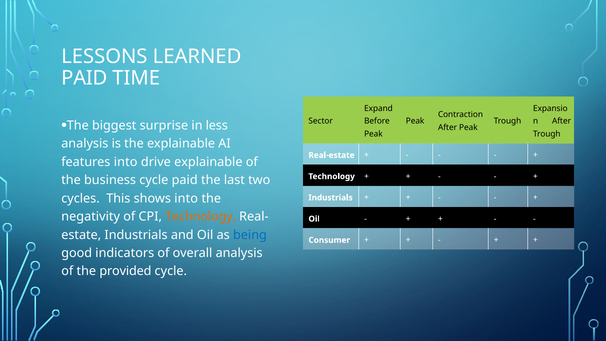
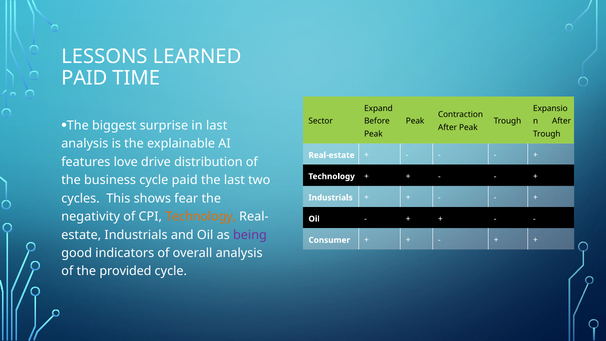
in less: less -> last (217, 126)
features into: into -> love (126, 162)
drive explainable: explainable -> distribution (208, 162)
shows into: into -> fear (186, 198)
being colour: blue -> purple (250, 235)
